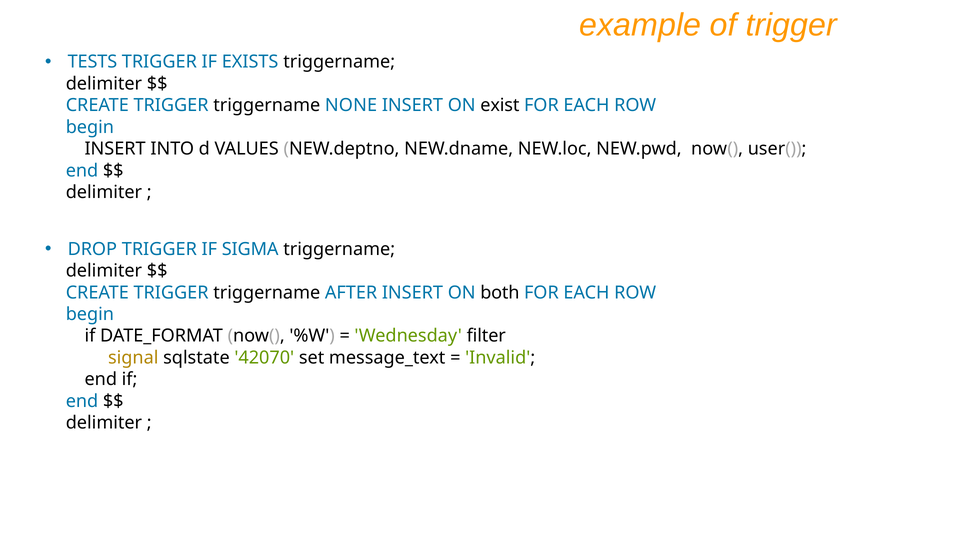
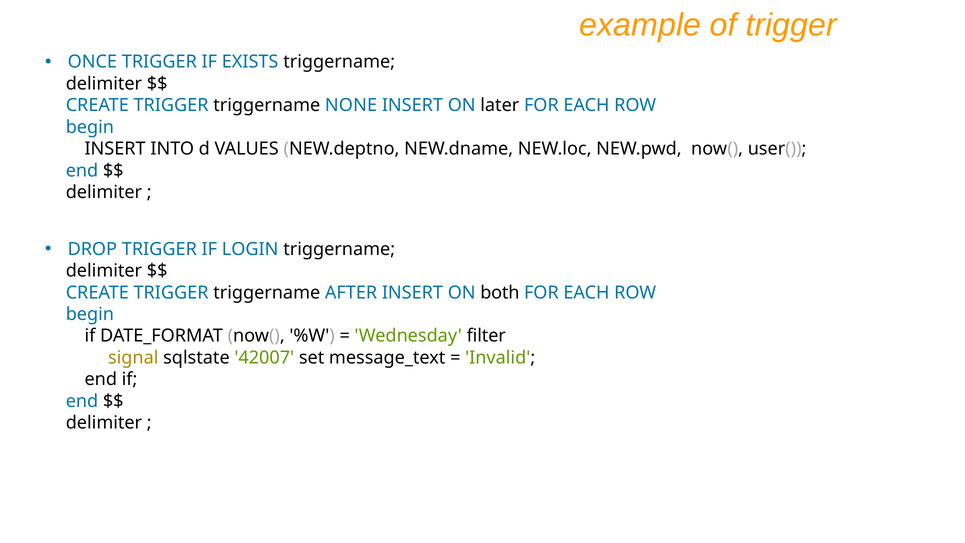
TESTS: TESTS -> ONCE (92, 62)
exist: exist -> later (500, 105)
SIGMA: SIGMA -> LOGIN (250, 249)
42070: 42070 -> 42007 (264, 358)
